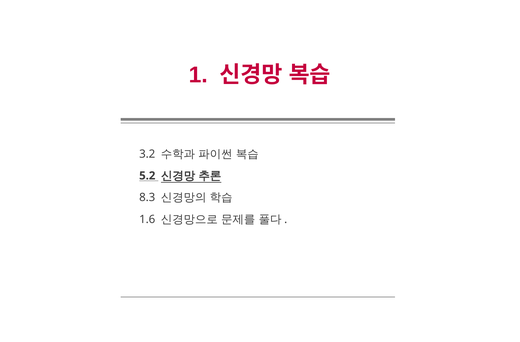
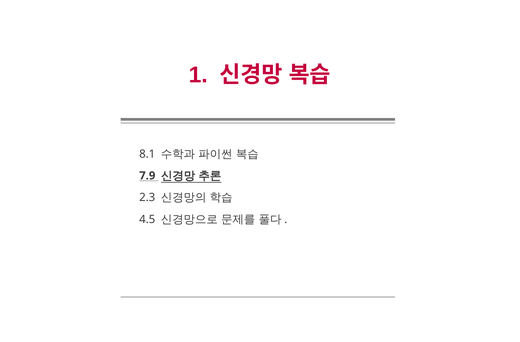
3.2: 3.2 -> 8.1 (147, 154)
5.2: 5.2 -> 7.9 (147, 175)
8.3: 8.3 -> 2.3 (147, 197)
1.6: 1.6 -> 4.5 (147, 219)
